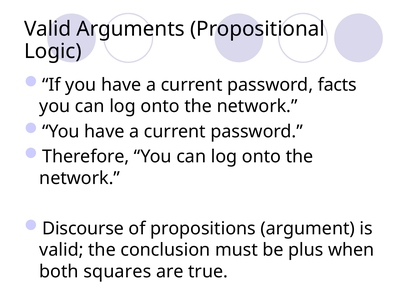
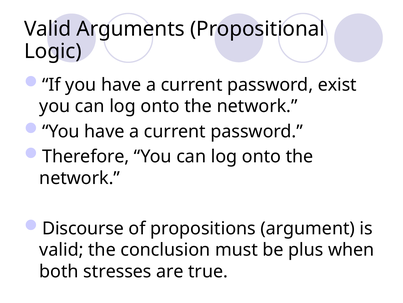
facts: facts -> exist (337, 85)
squares: squares -> stresses (117, 271)
